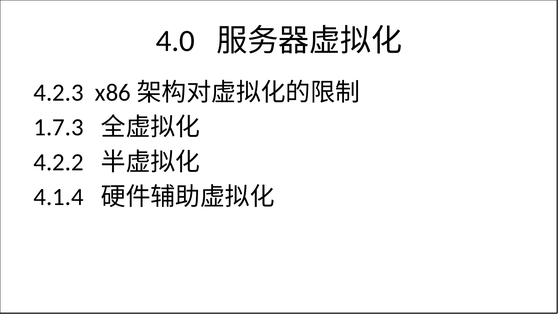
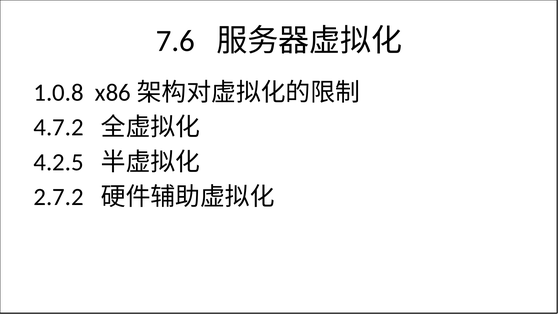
4.0: 4.0 -> 7.6 (175, 41)
4.2.3: 4.2.3 -> 1.0.8 (59, 93)
1.7.3: 1.7.3 -> 4.7.2 (59, 127)
4.2.2: 4.2.2 -> 4.2.5 (59, 162)
4.1.4: 4.1.4 -> 2.7.2 (59, 197)
